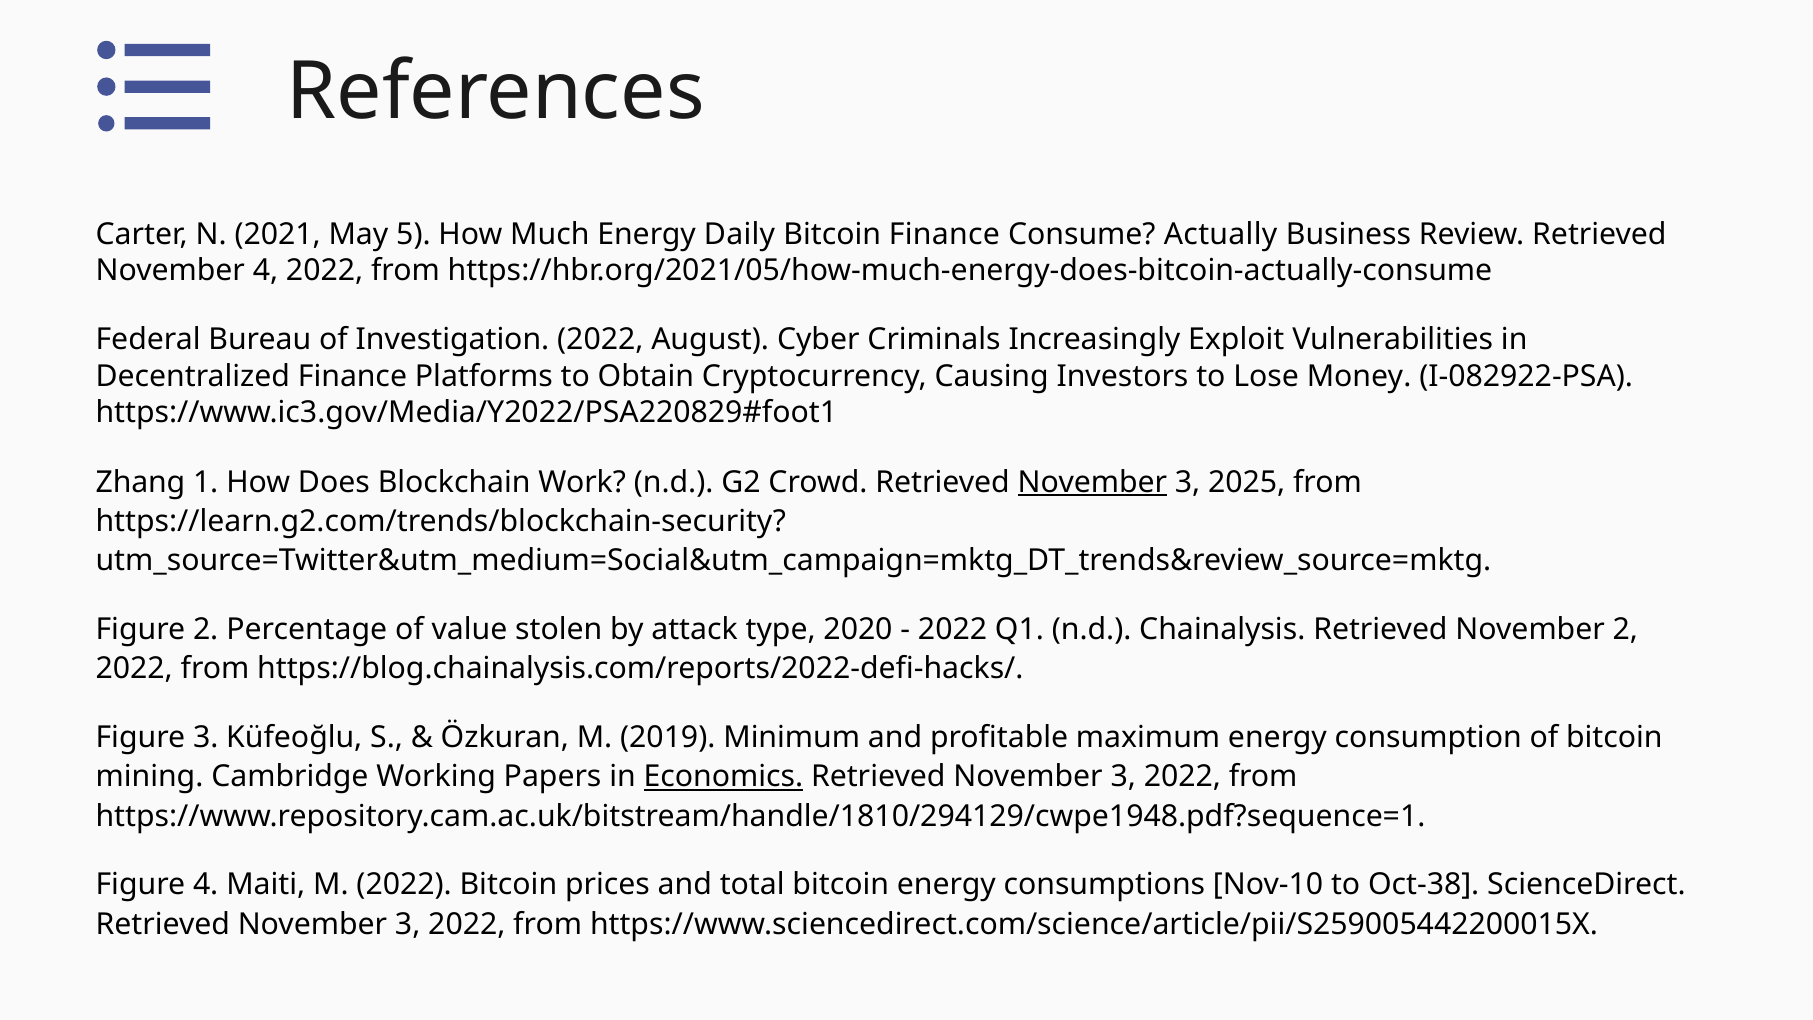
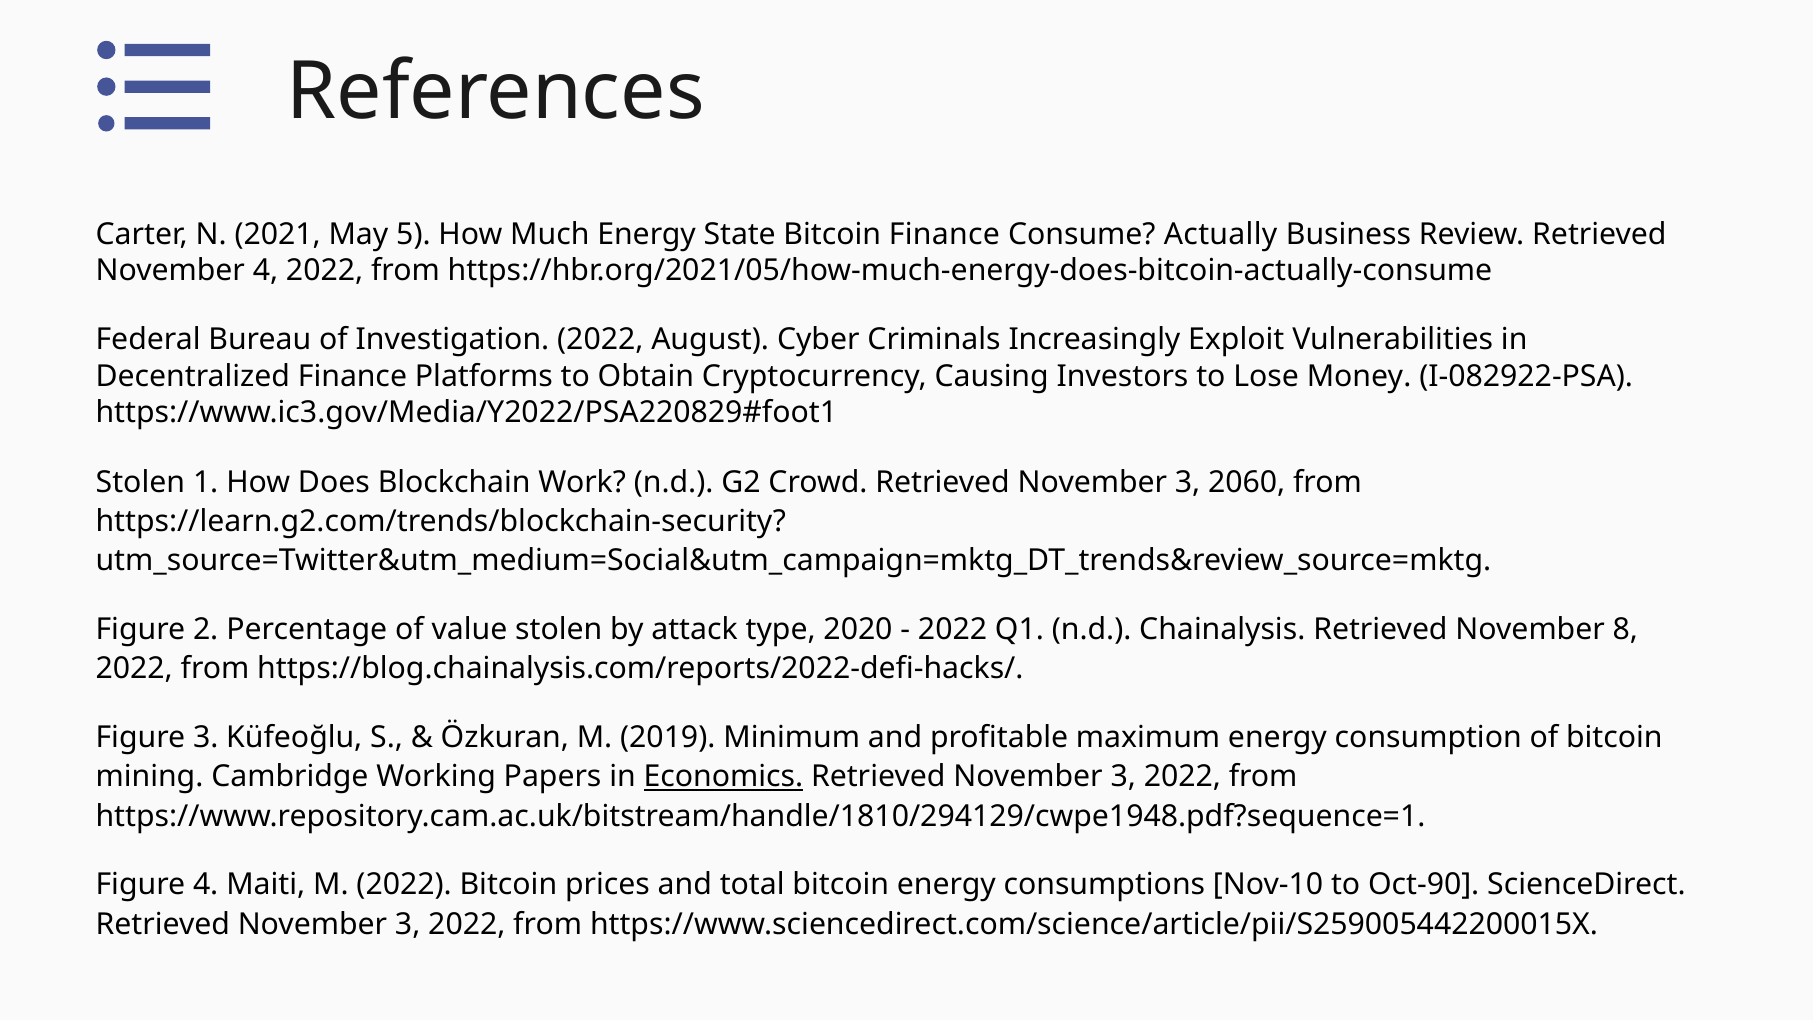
Daily: Daily -> State (740, 234)
Zhang: Zhang -> Stolen (140, 482)
November underline: present -> none (1092, 482)
2025: 2025 -> 2060 (1247, 482)
November 2: 2 -> 8 (1625, 629)
Oct-38: Oct-38 -> Oct-90 (1424, 885)
